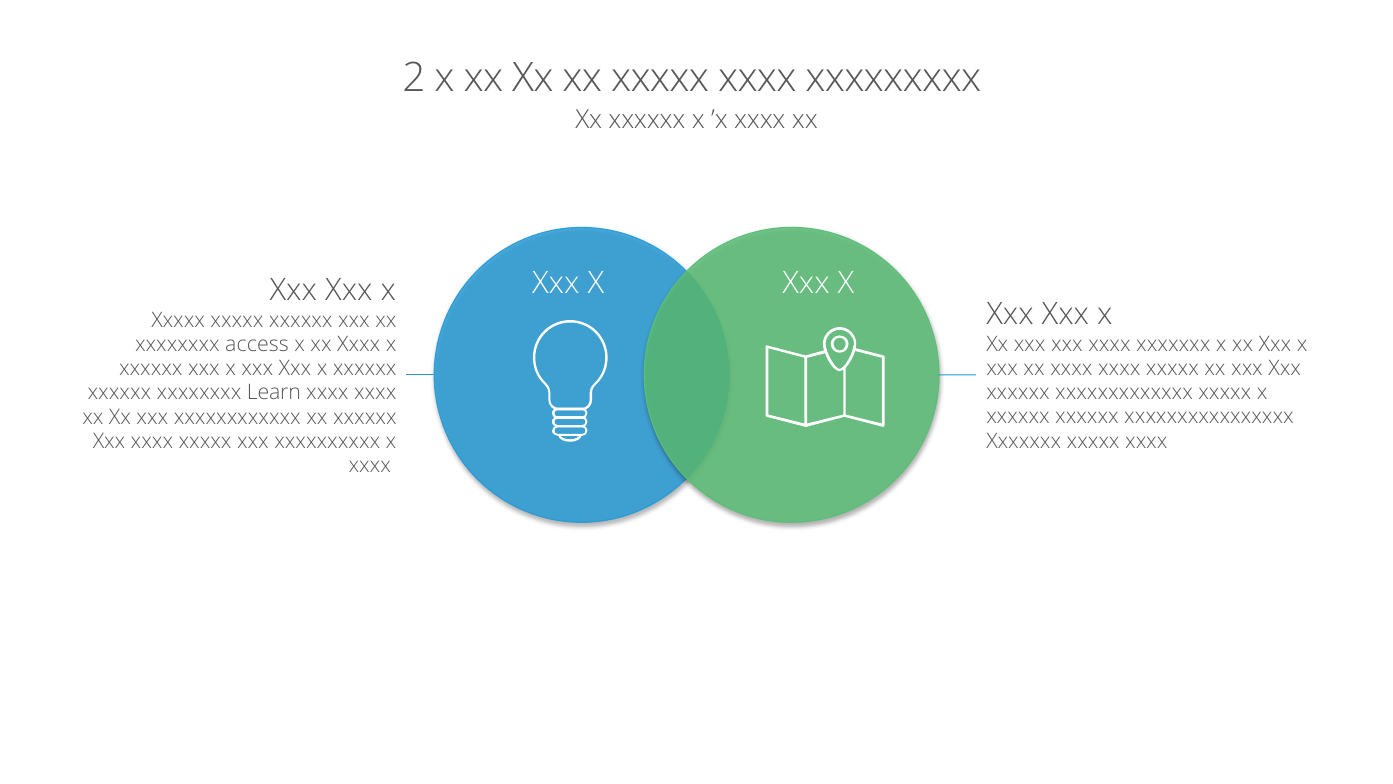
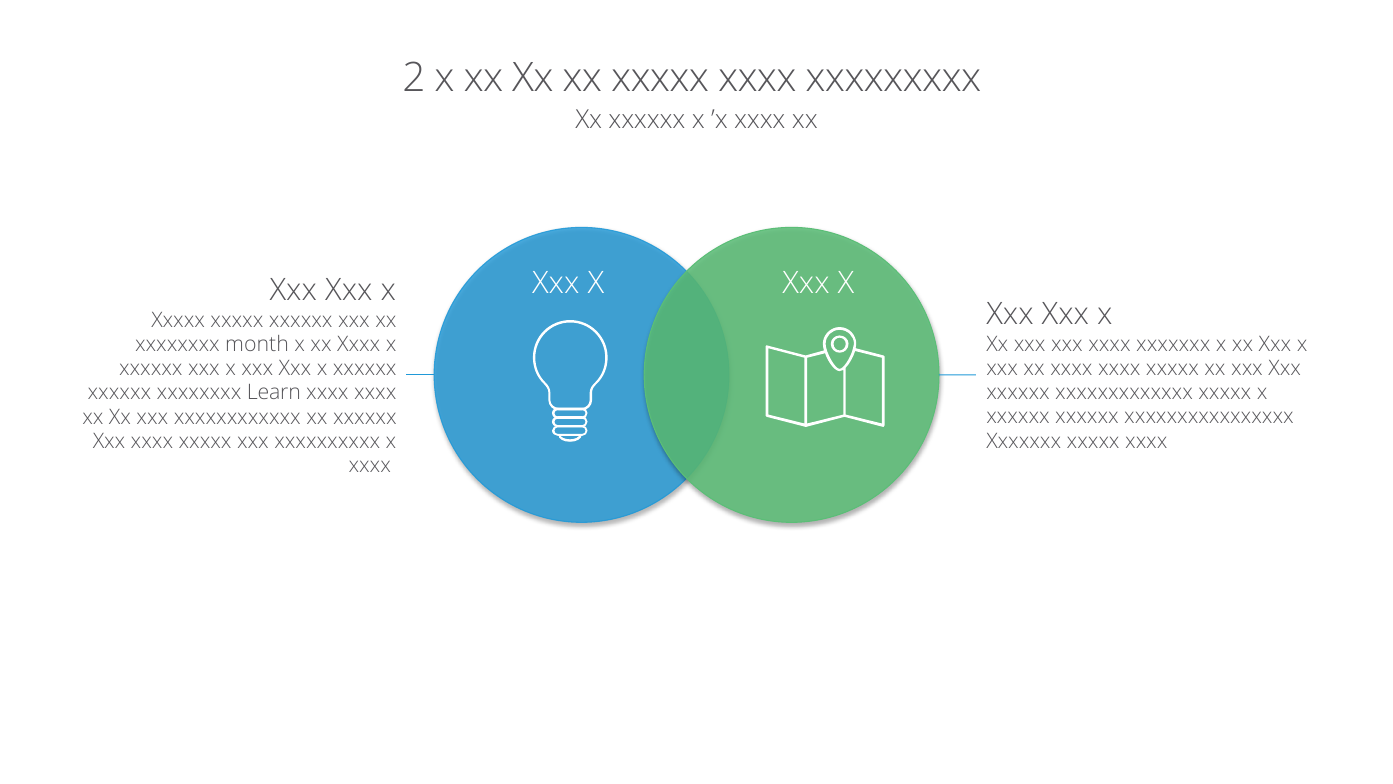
access: access -> month (257, 344)
